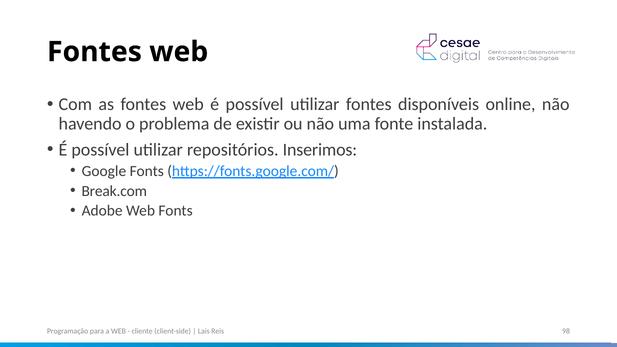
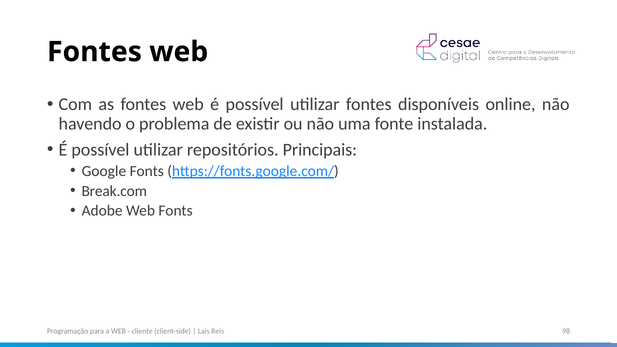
Inserimos: Inserimos -> Principais (320, 150)
